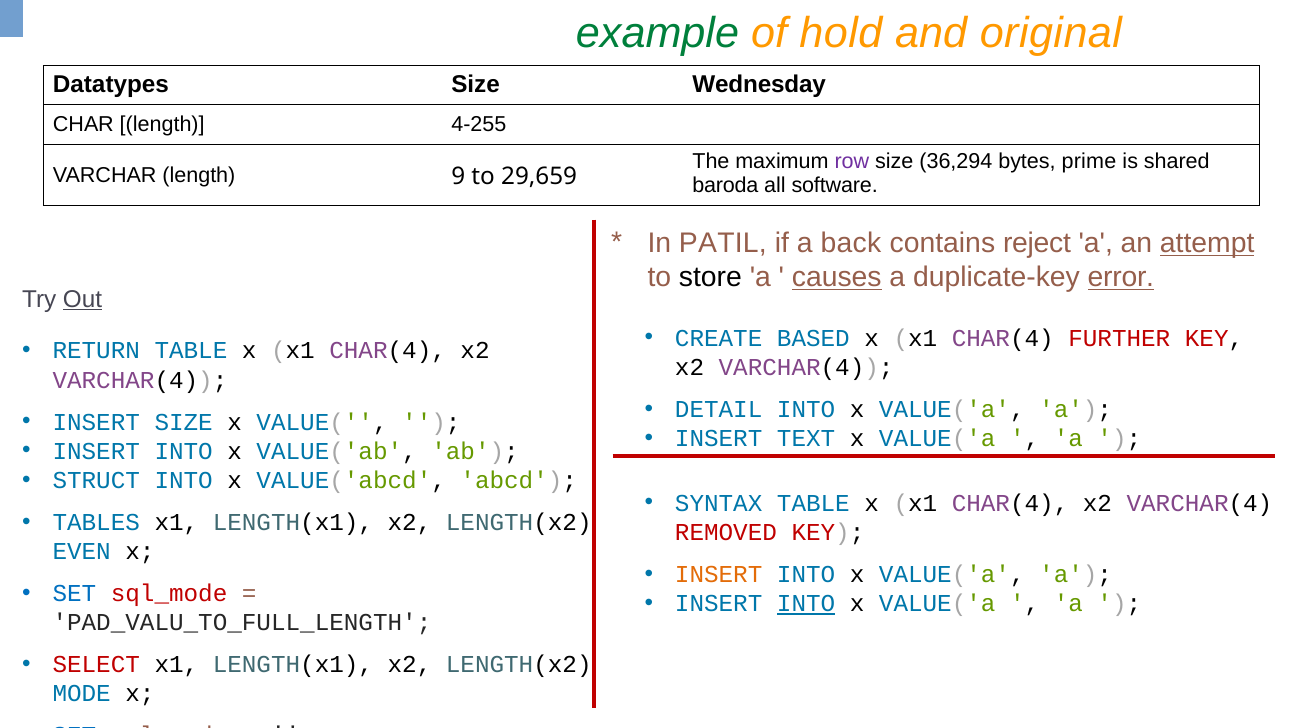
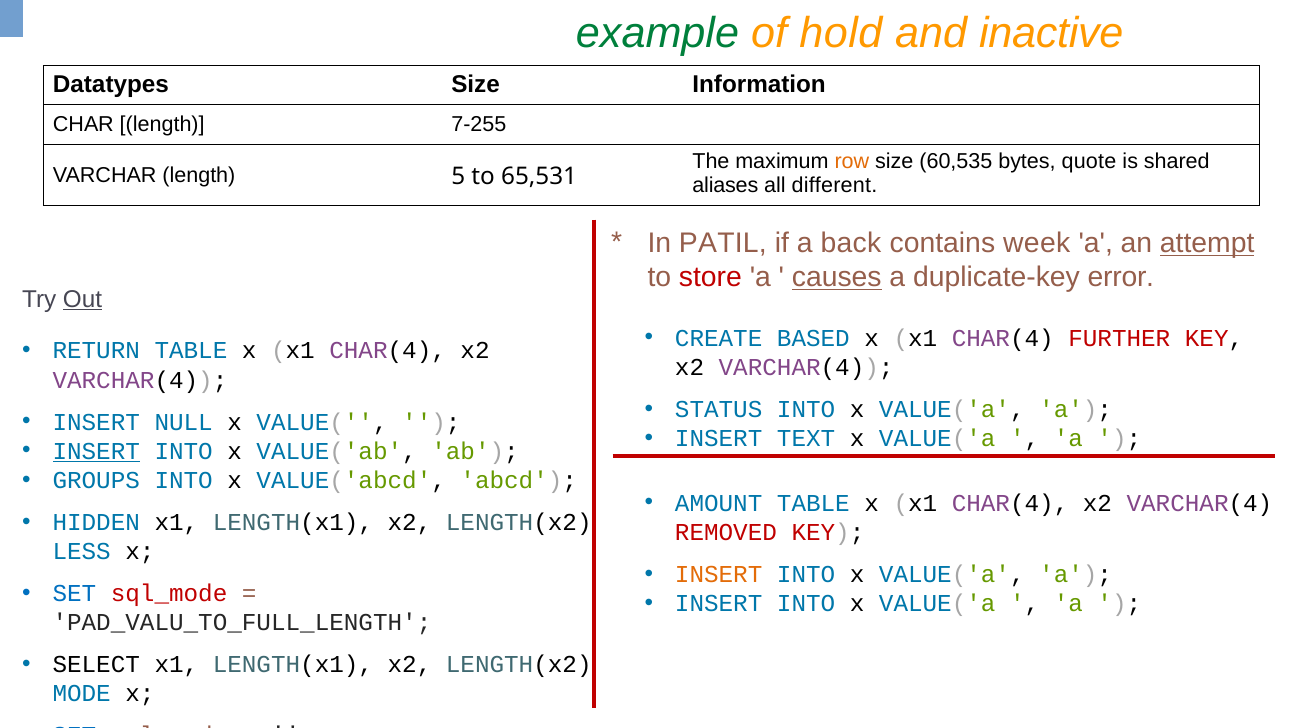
original: original -> inactive (1051, 34)
Wednesday: Wednesday -> Information (759, 85)
4-255: 4-255 -> 7-255 (479, 125)
row colour: purple -> orange (852, 161)
36,294: 36,294 -> 60,535 (956, 161)
prime: prime -> quote (1089, 161)
9: 9 -> 5 (458, 176)
29,659: 29,659 -> 65,531 (539, 176)
baroda: baroda -> aliases (725, 185)
software: software -> different (834, 185)
reject: reject -> week (1037, 244)
store colour: black -> red (710, 278)
error underline: present -> none (1121, 278)
DETAIL: DETAIL -> STATUS (719, 410)
INSERT SIZE: SIZE -> NULL (184, 422)
INSERT underline: none -> present (96, 452)
STRUCT: STRUCT -> GROUPS (96, 481)
SYNTAX: SYNTAX -> AMOUNT (719, 504)
TABLES: TABLES -> HIDDEN (96, 523)
EVEN: EVEN -> LESS (82, 552)
INTO underline: present -> none (806, 604)
SELECT colour: red -> black (96, 665)
